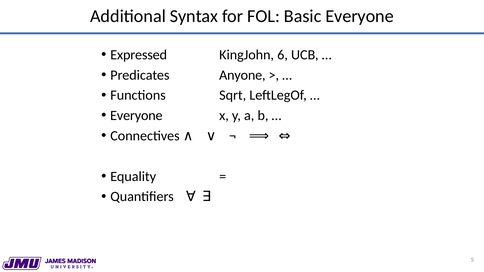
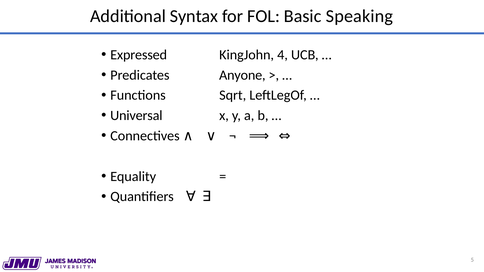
Basic Everyone: Everyone -> Speaking (359, 16)
6: 6 -> 4 (283, 55)
Everyone: Everyone -> Universal (136, 116)
